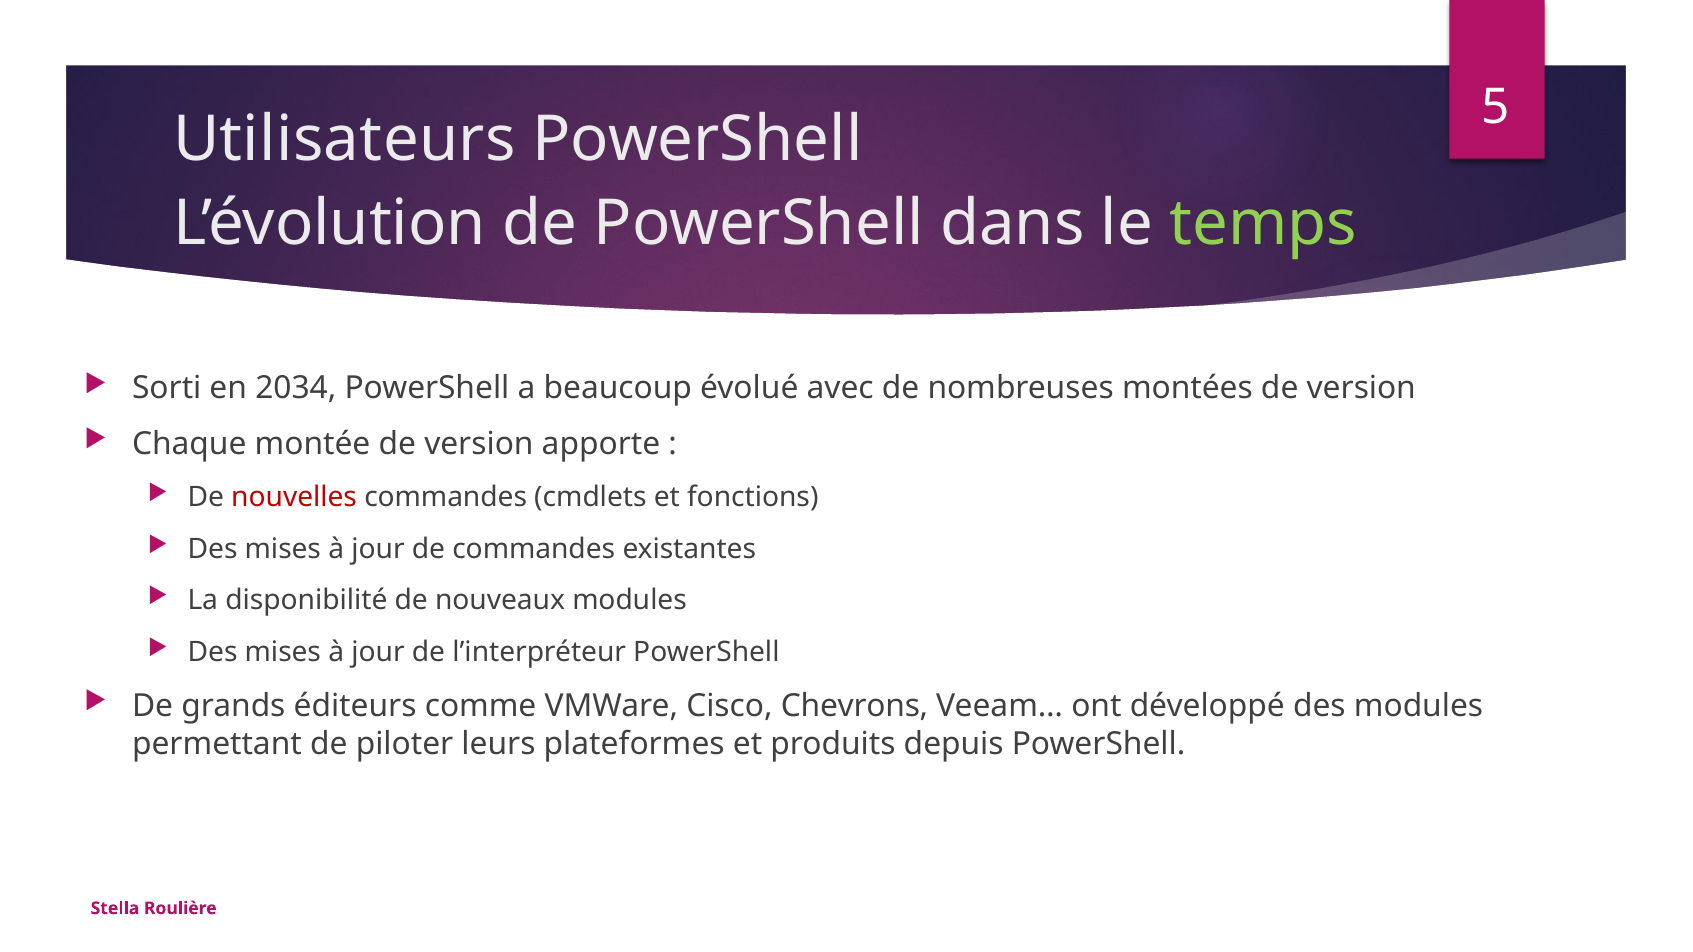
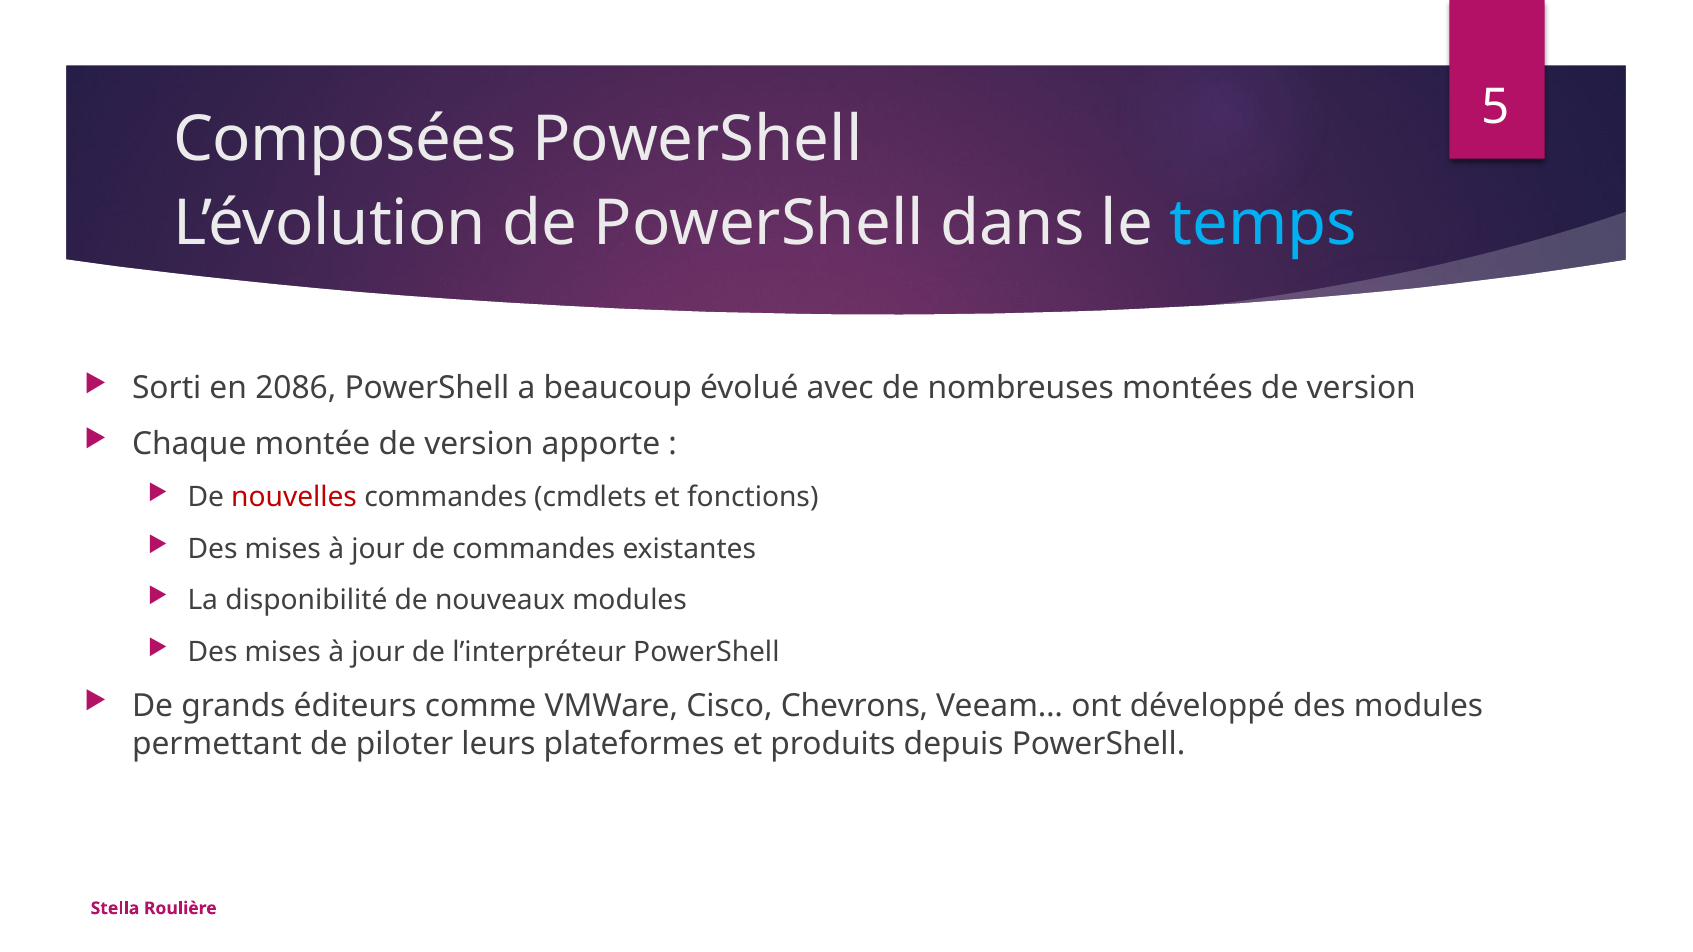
Utilisateurs: Utilisateurs -> Composées (345, 140)
temps colour: light green -> light blue (1263, 224)
2034: 2034 -> 2086 (296, 388)
